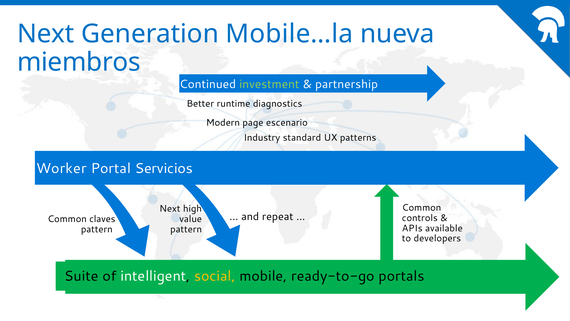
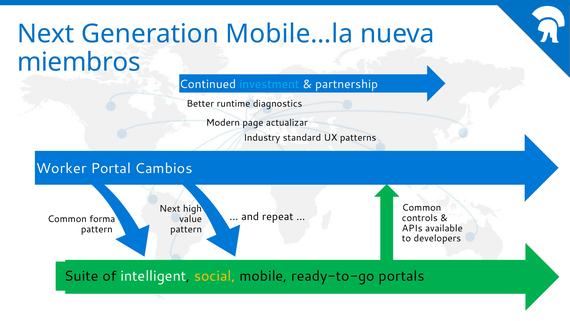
investment colour: light green -> light blue (269, 84)
escenario: escenario -> actualizar (287, 122)
Servicios: Servicios -> Cambios (164, 168)
claves: claves -> forma (102, 219)
